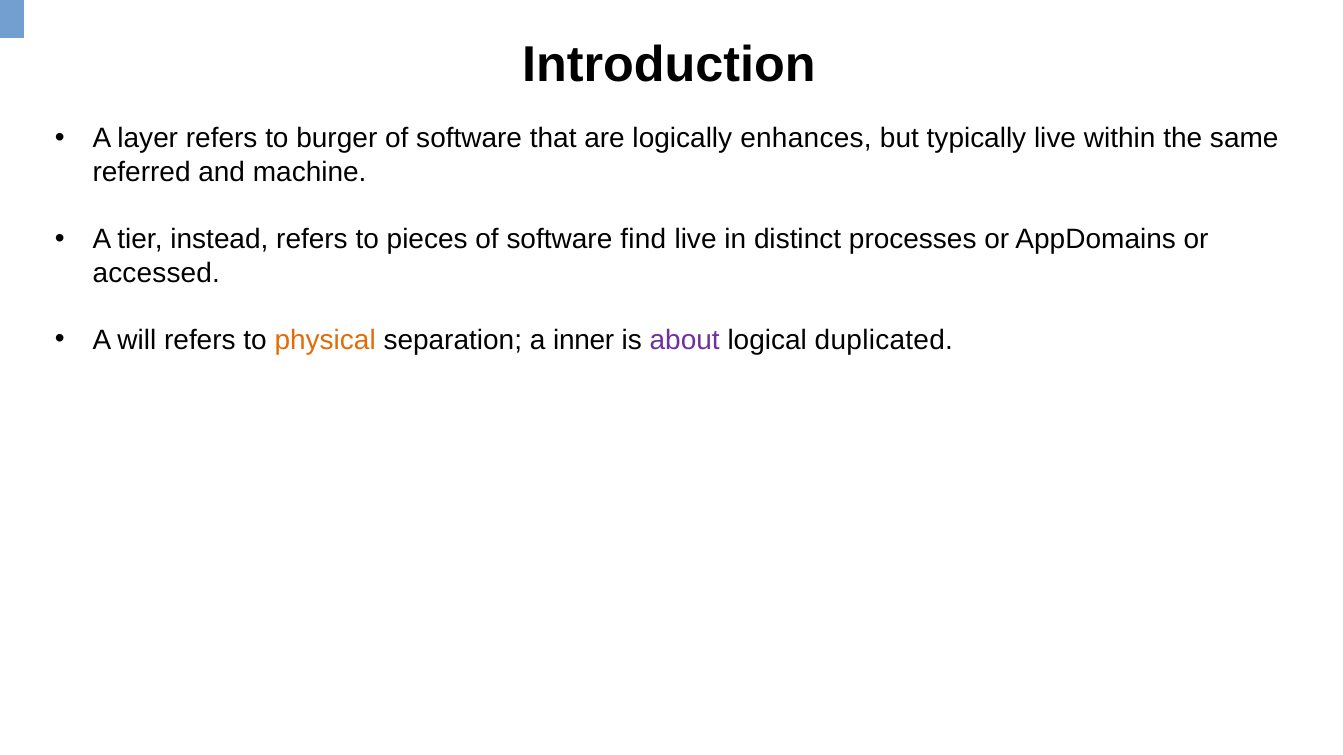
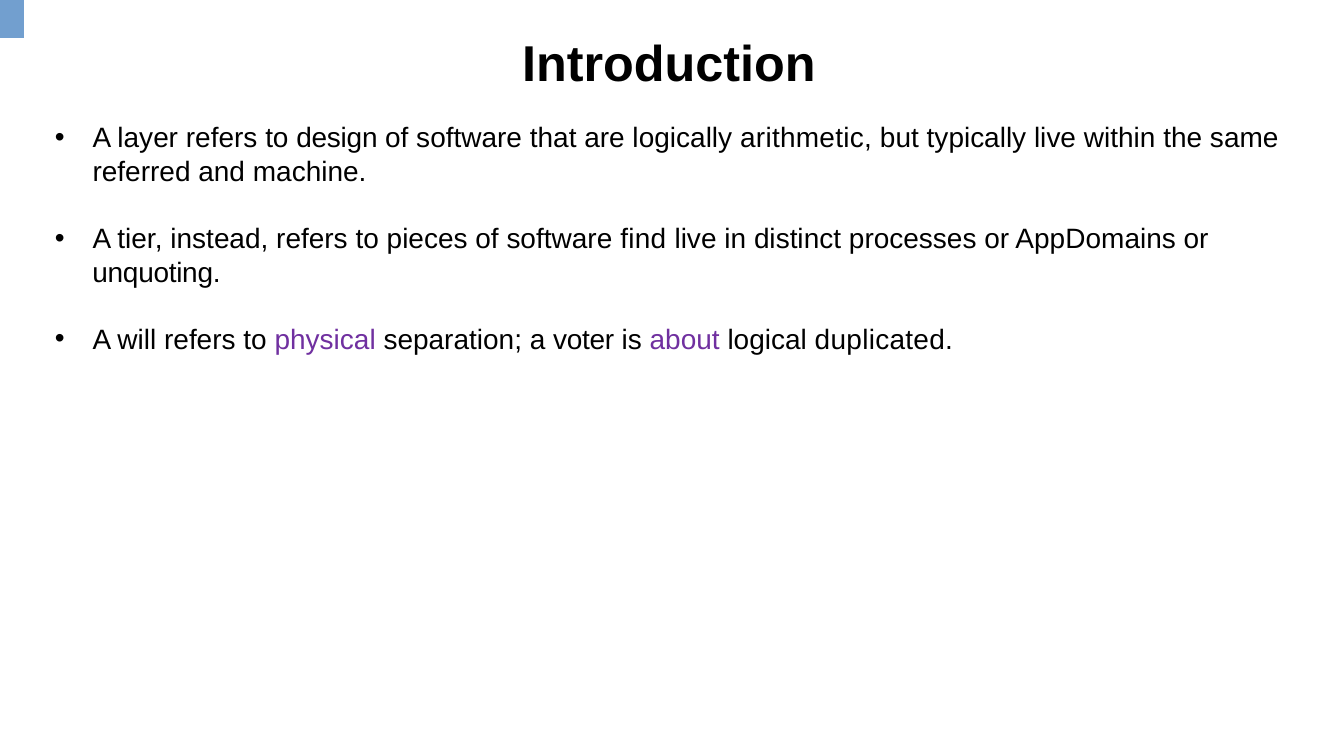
burger: burger -> design (337, 139)
enhances: enhances -> arithmetic (806, 139)
accessed: accessed -> unquoting (156, 273)
physical colour: orange -> purple (325, 340)
inner: inner -> voter (584, 340)
